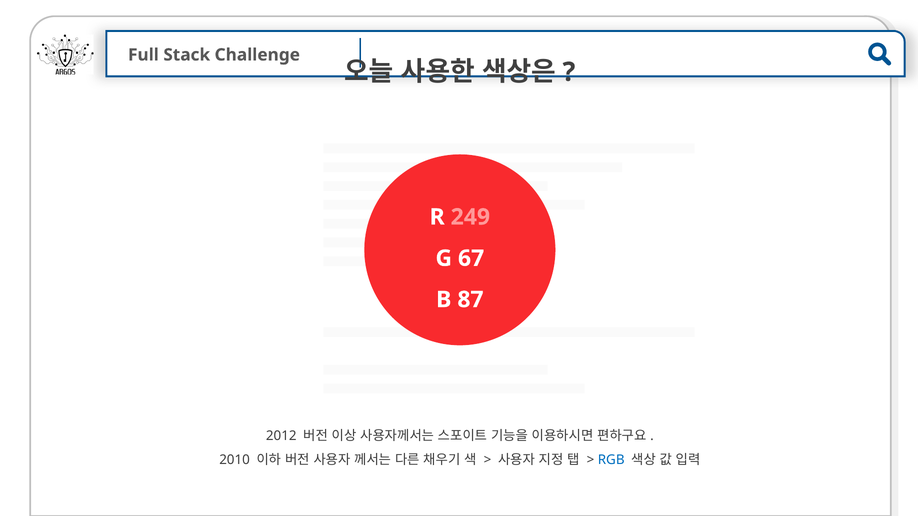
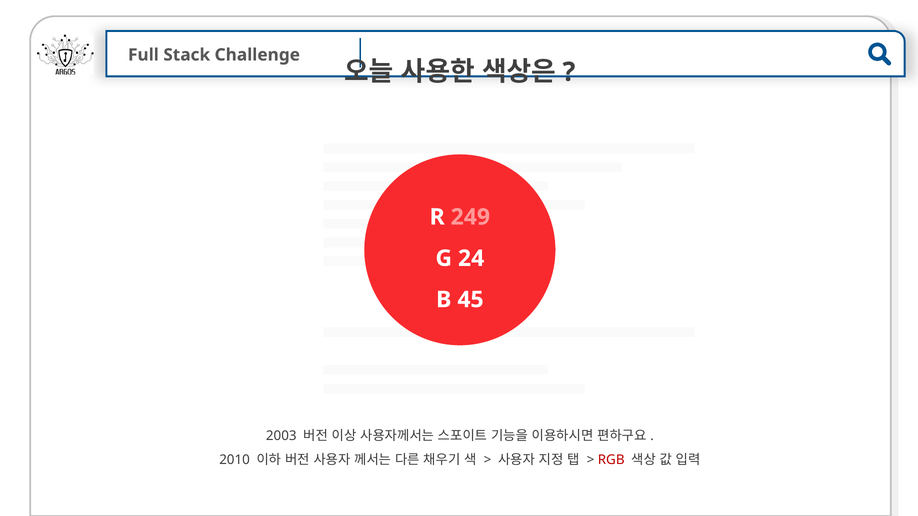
67: 67 -> 24 (471, 258)
87: 87 -> 45 (470, 300)
2012: 2012 -> 2003 (281, 436)
RGB colour: blue -> red (611, 460)
